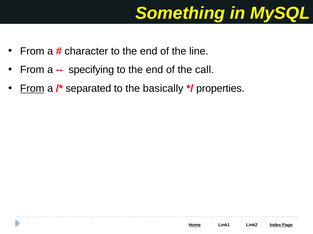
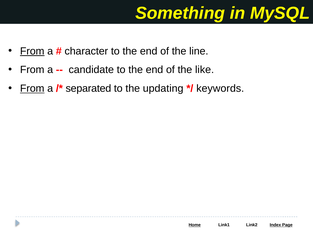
From underline: none -> present (32, 51)
specifying: specifying -> candidate (91, 70)
call: call -> like (205, 70)
basically: basically -> updating (163, 89)
properties: properties -> keywords (220, 89)
